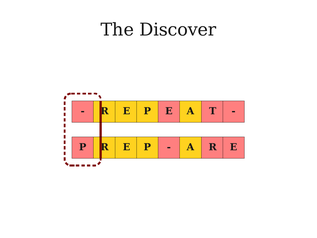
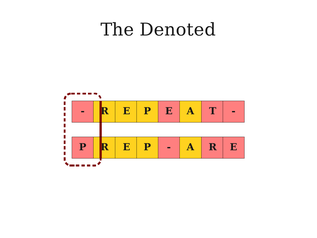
Discover: Discover -> Denoted (178, 30)
